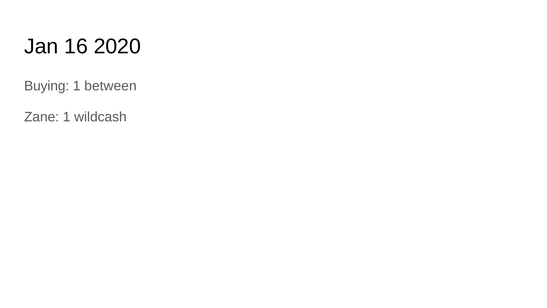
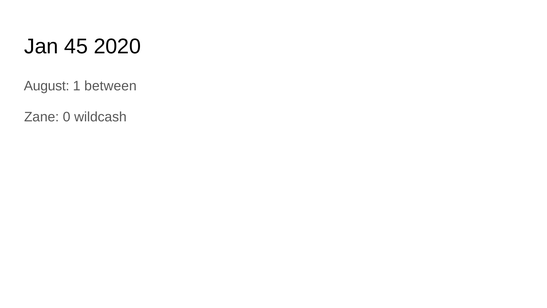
16: 16 -> 45 (76, 46)
Buying: Buying -> August (47, 86)
Zane 1: 1 -> 0 (67, 117)
